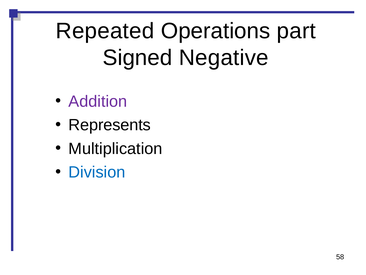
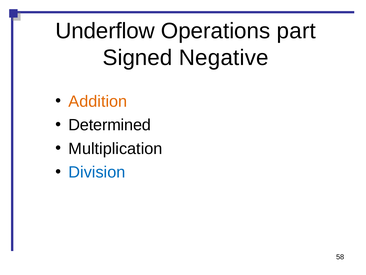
Repeated: Repeated -> Underflow (105, 31)
Addition colour: purple -> orange (98, 101)
Represents: Represents -> Determined (110, 125)
